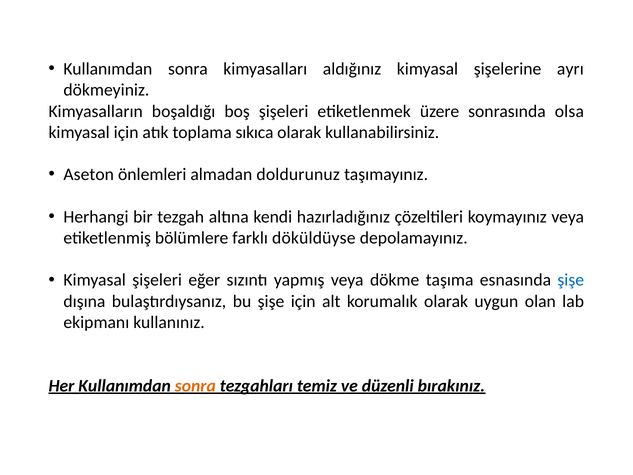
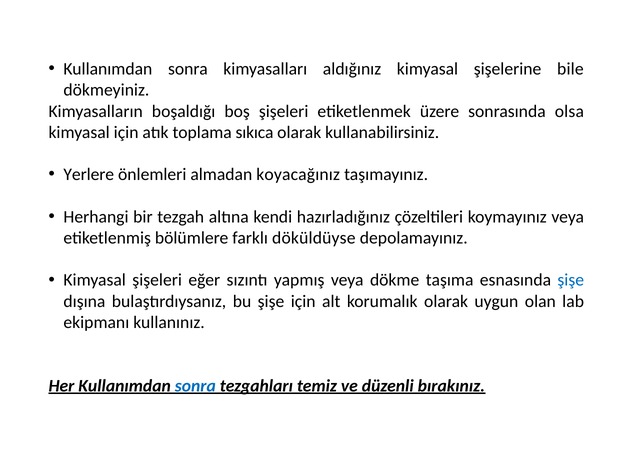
ayrı: ayrı -> bile (570, 69)
Aseton: Aseton -> Yerlere (89, 174)
doldurunuz: doldurunuz -> koyacağınız (298, 174)
sonra colour: orange -> blue (195, 386)
